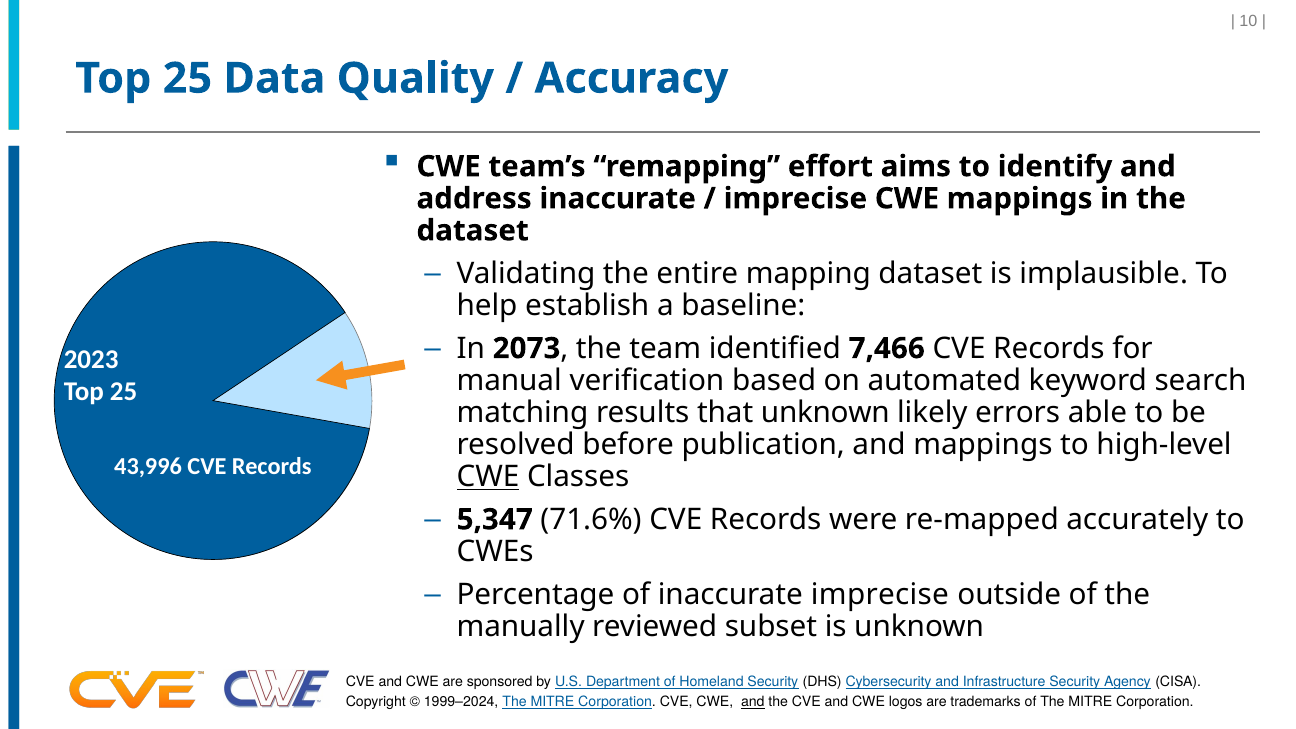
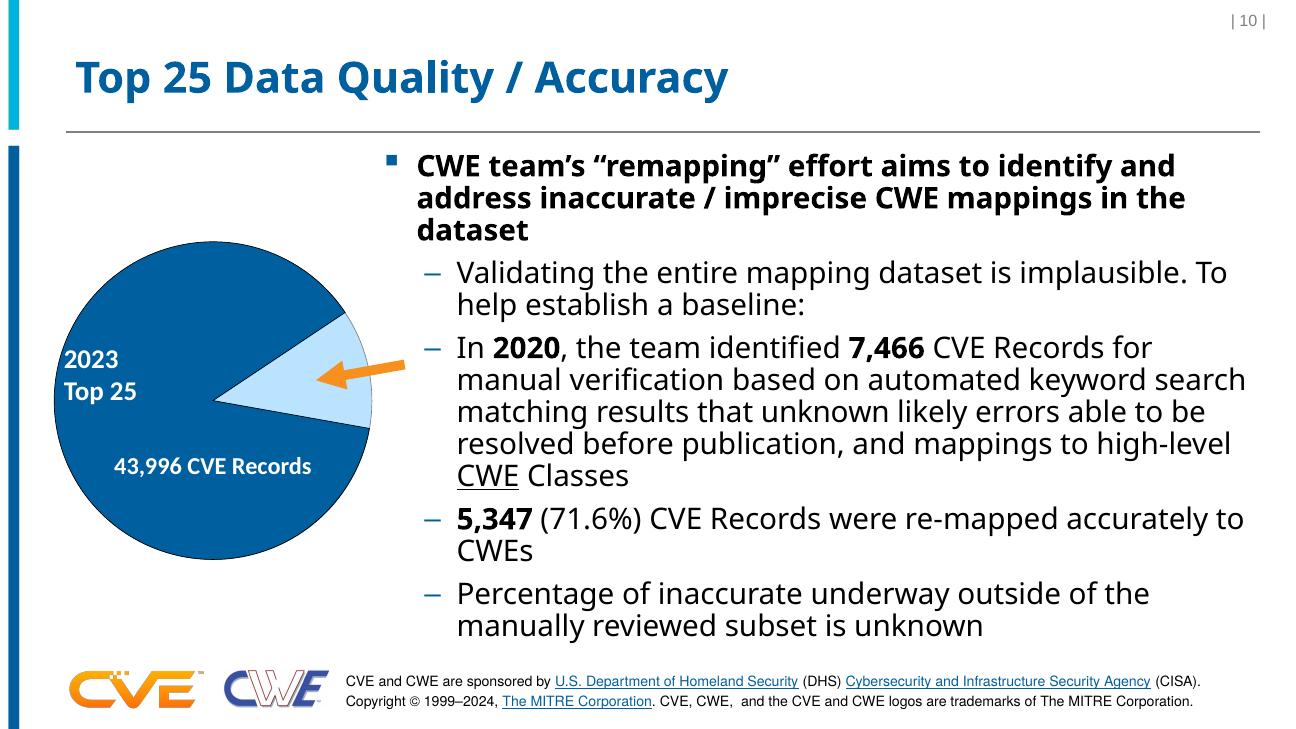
2073: 2073 -> 2020 (527, 348)
inaccurate imprecise: imprecise -> underway (880, 594)
and underline: present -> none (753, 702)
